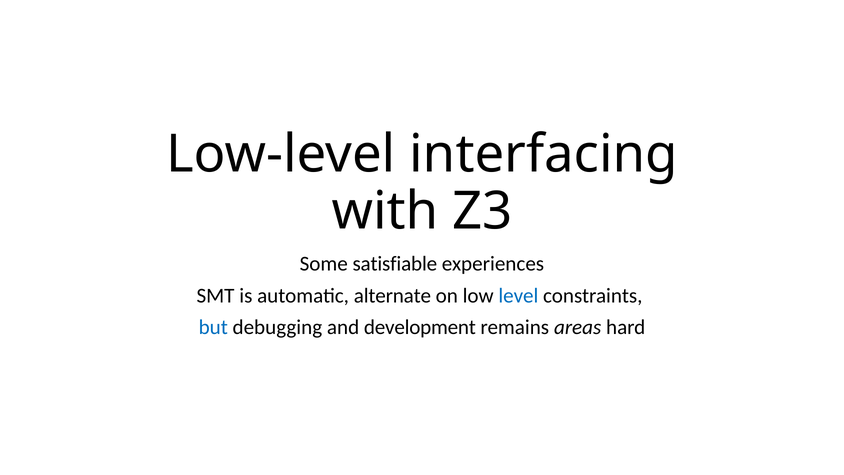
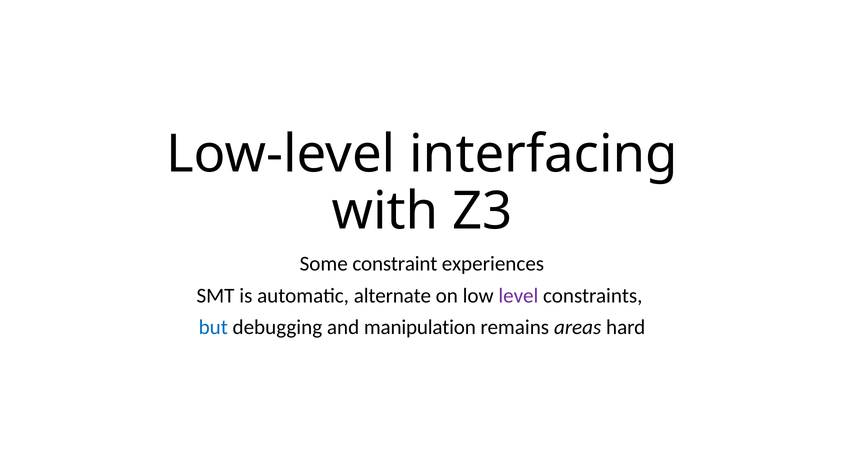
satisfiable: satisfiable -> constraint (395, 264)
level colour: blue -> purple (518, 295)
development: development -> manipulation (420, 327)
